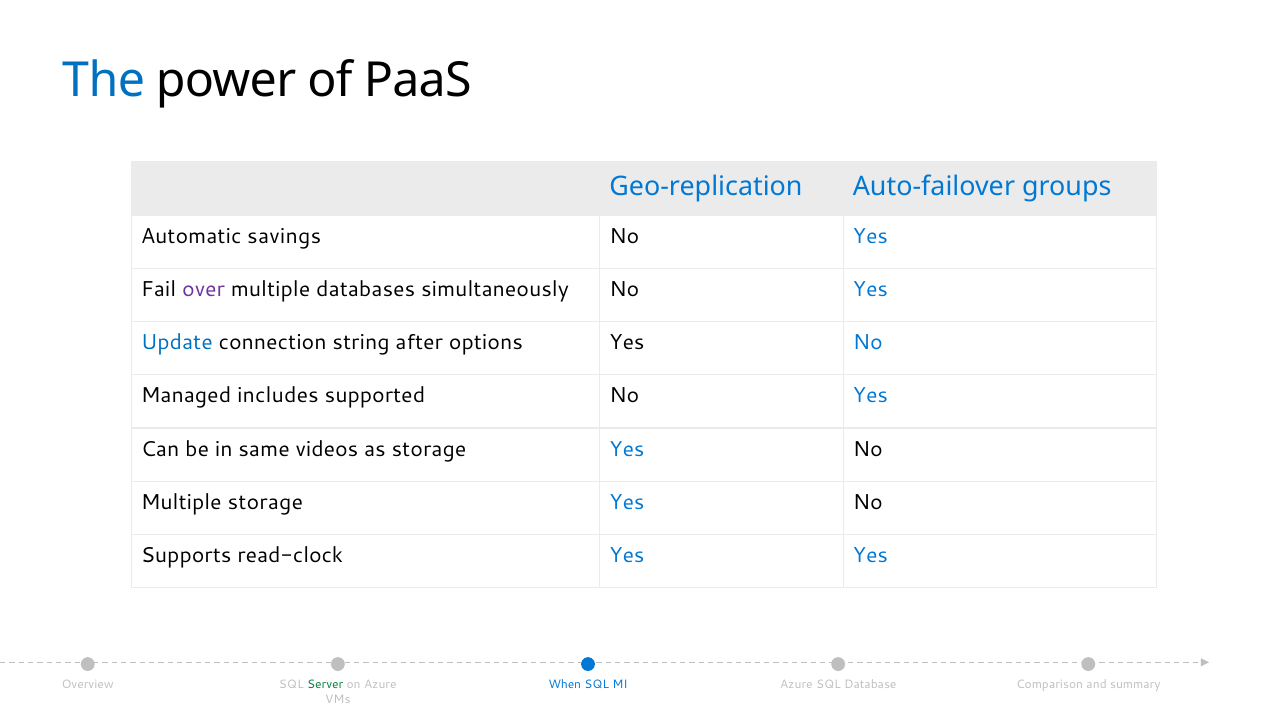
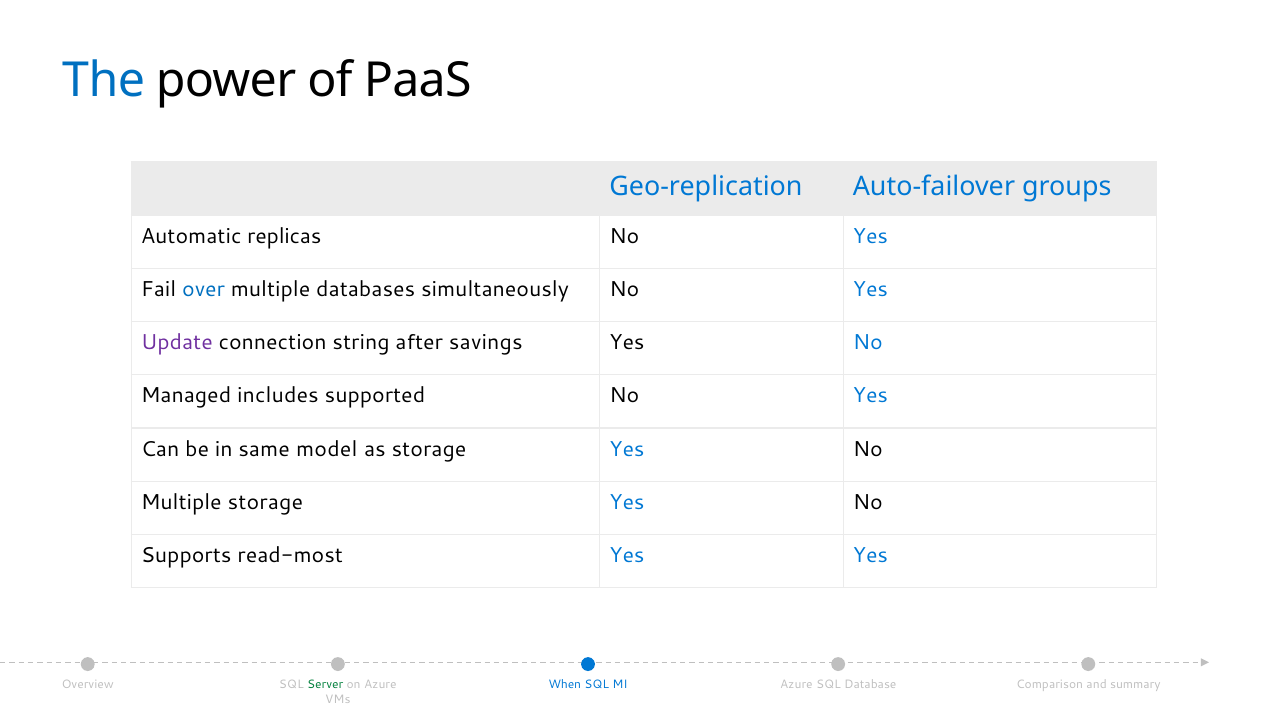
savings: savings -> replicas (284, 236)
over colour: purple -> blue (204, 289)
Update colour: blue -> purple (177, 342)
options: options -> savings (486, 342)
videos: videos -> model (327, 449)
read-clock: read-clock -> read-most (290, 555)
